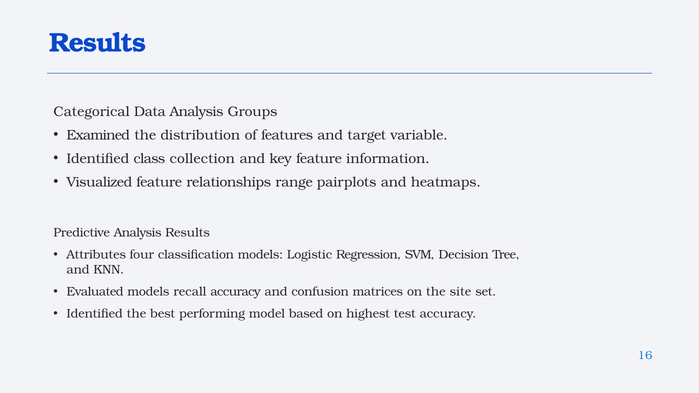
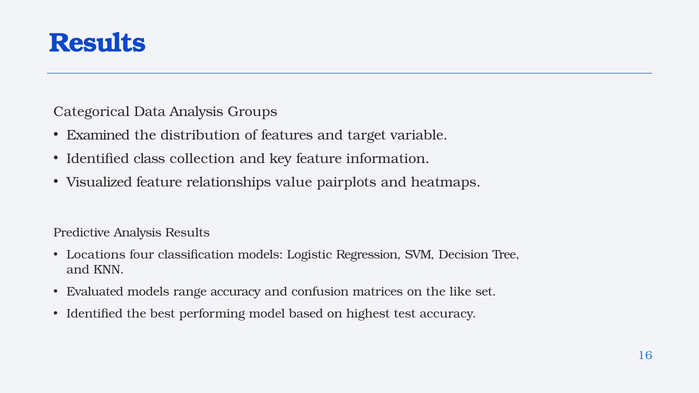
range: range -> value (294, 182)
Attributes: Attributes -> Locations (96, 255)
recall: recall -> range (190, 292)
site: site -> like (460, 292)
